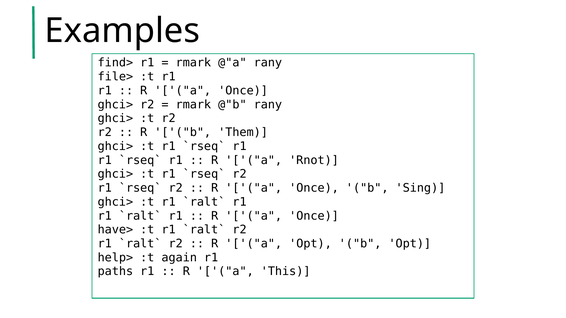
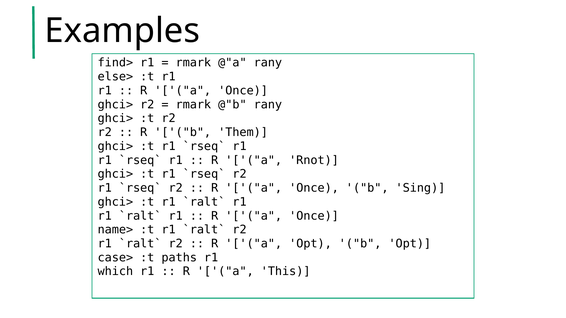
file>: file> -> else> (115, 77)
have>: have> -> name> (115, 230)
help>: help> -> case> (115, 258)
again: again -> paths (179, 258)
paths: paths -> which (115, 272)
